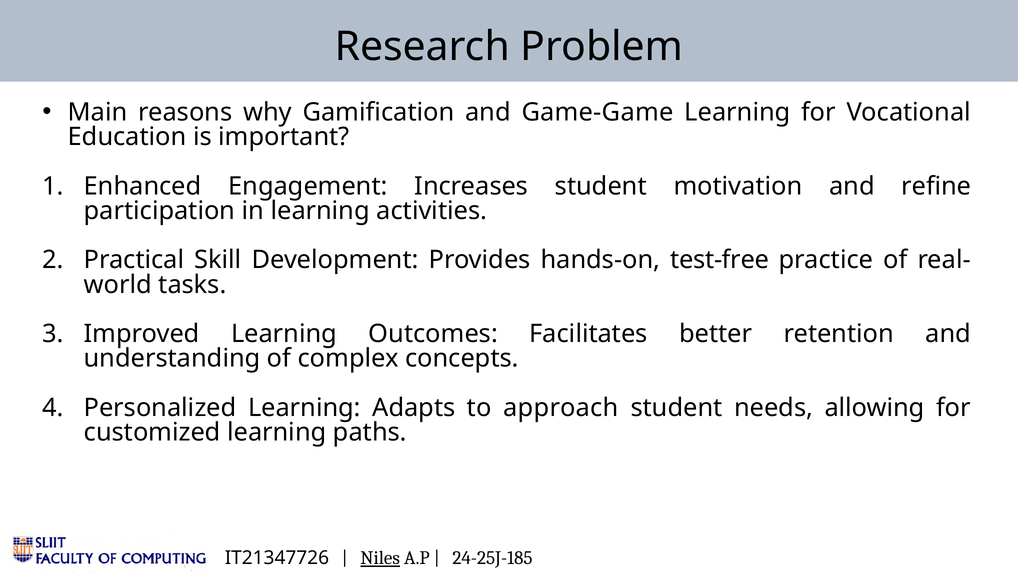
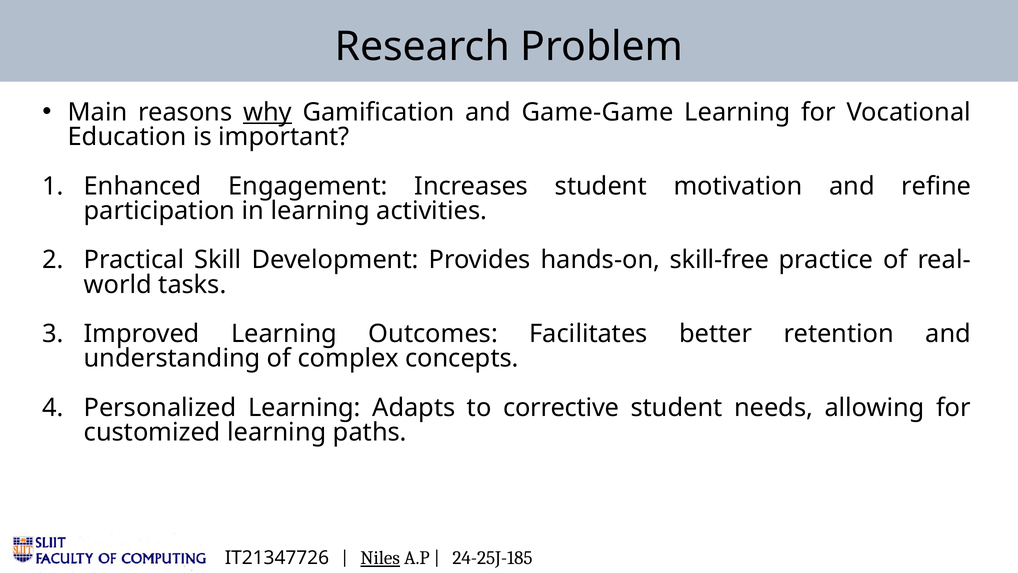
why underline: none -> present (267, 112)
test-free: test-free -> skill-free (720, 260)
approach: approach -> corrective (561, 407)
